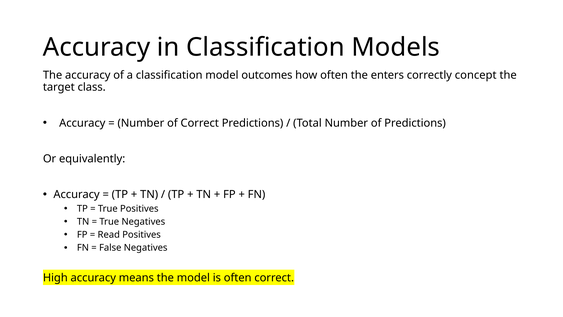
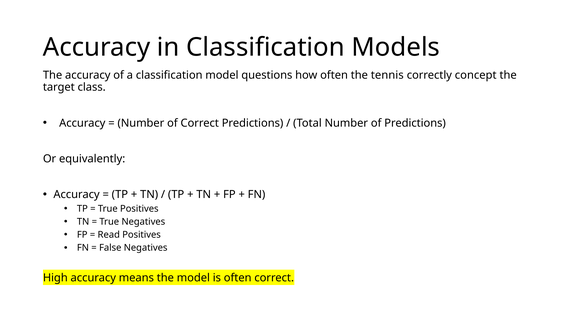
outcomes: outcomes -> questions (267, 75)
enters: enters -> tennis (387, 75)
